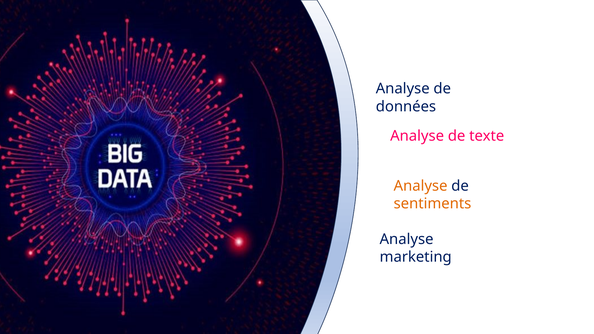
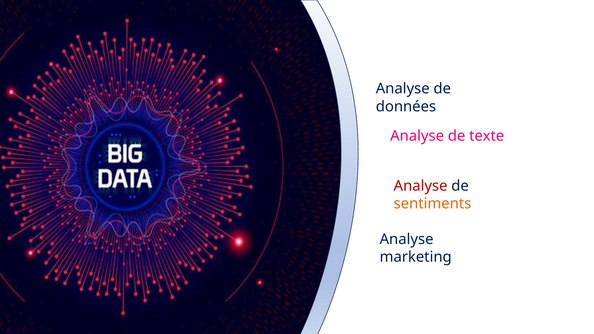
Analyse colour: orange -> red (421, 186)
